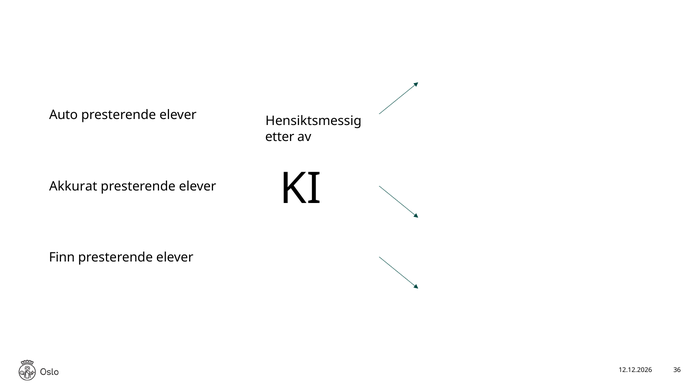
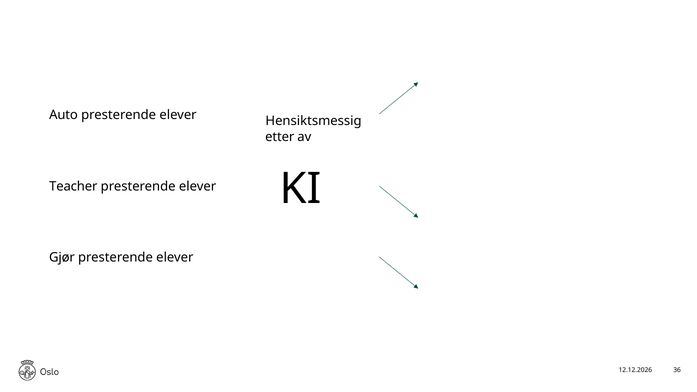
Akkurat: Akkurat -> Teacher (73, 186)
Finn: Finn -> Gjør (62, 258)
